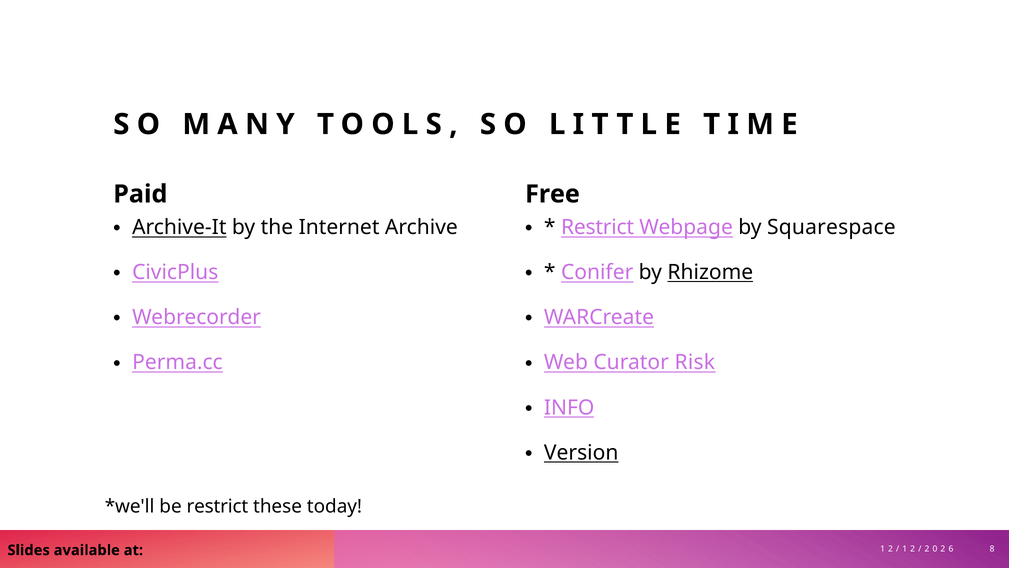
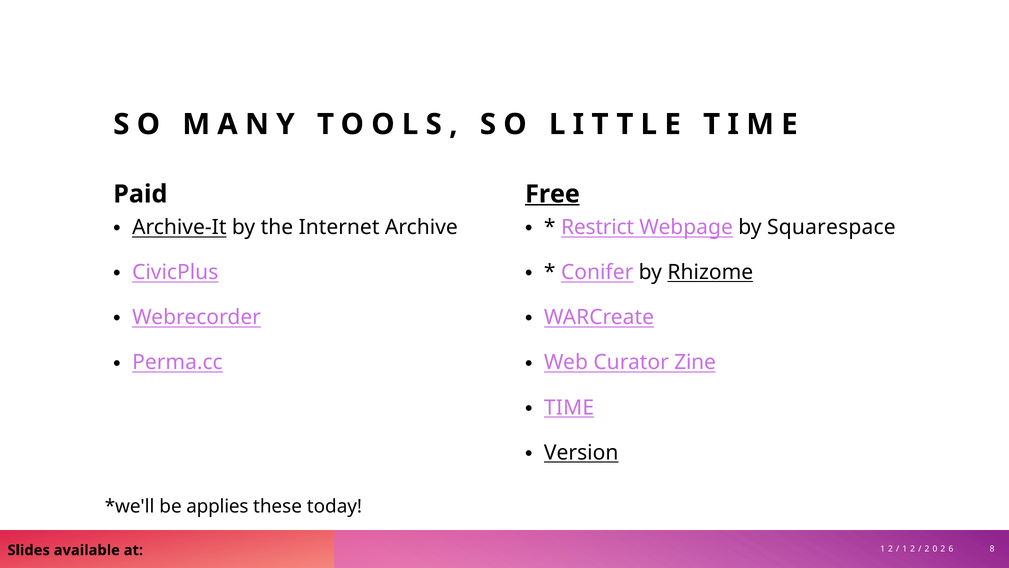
Free underline: none -> present (552, 194)
Risk: Risk -> Zine (695, 362)
INFO: INFO -> TIME (569, 407)
be restrict: restrict -> applies (217, 506)
